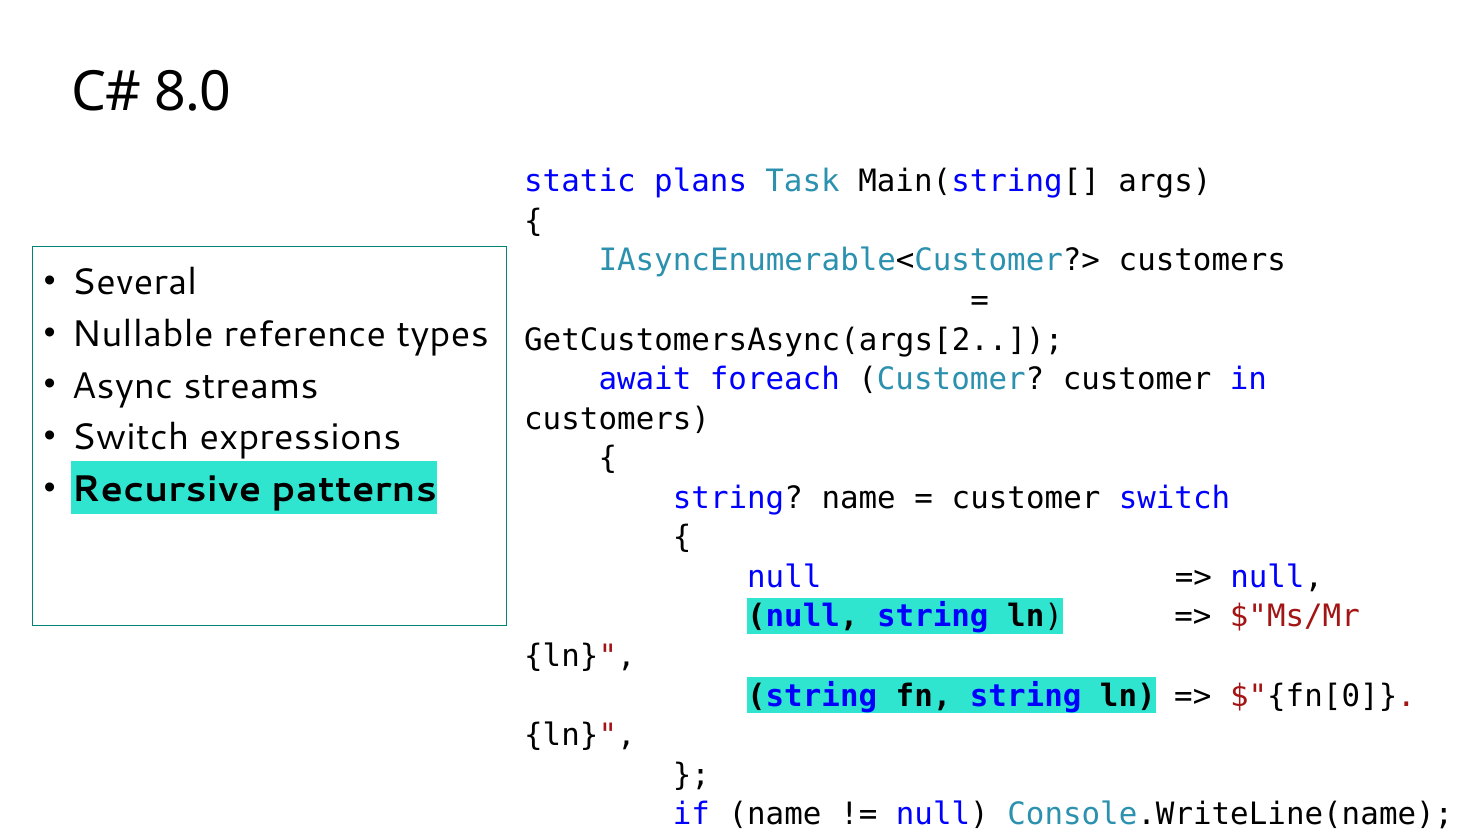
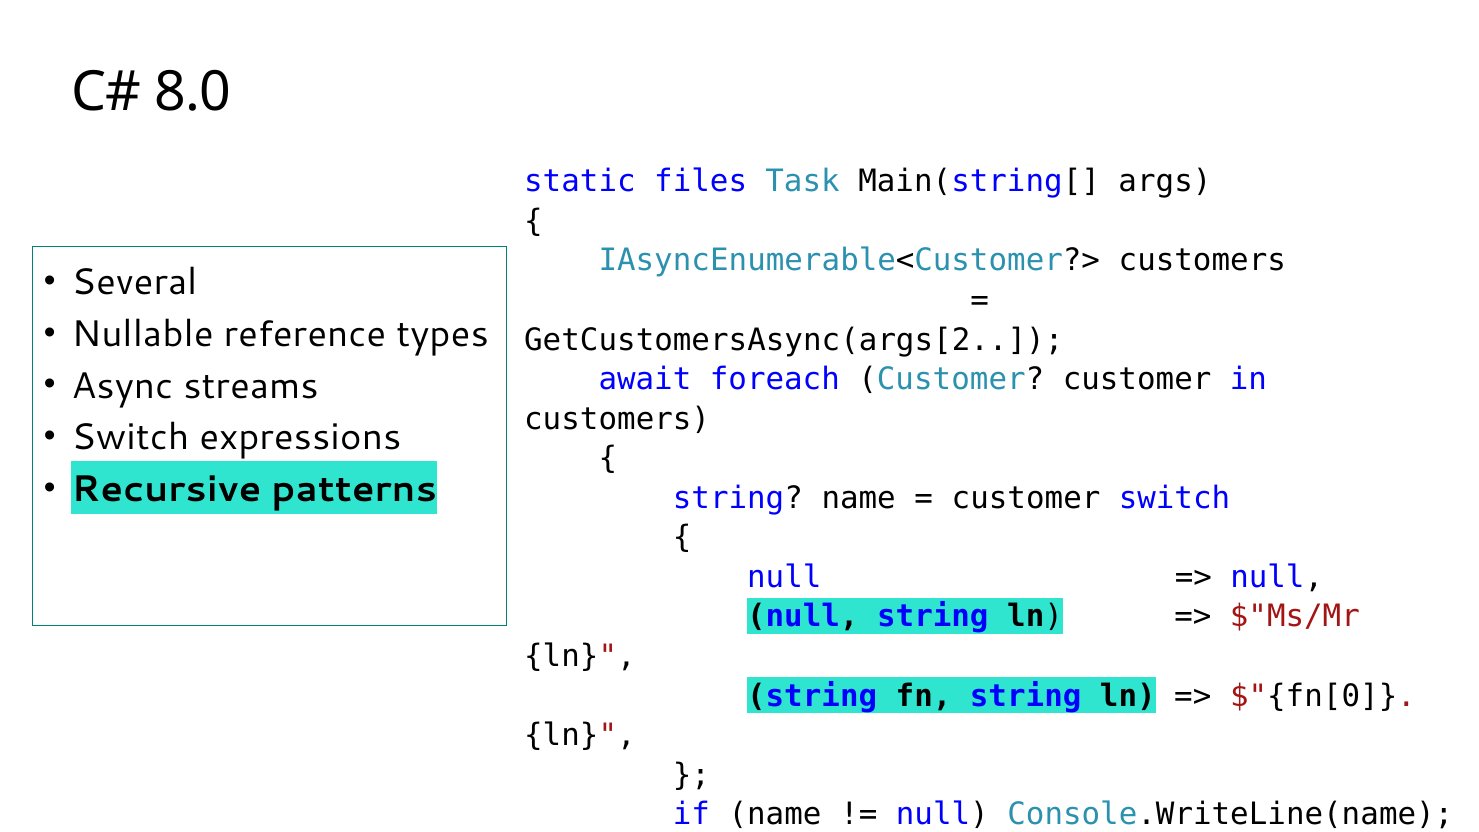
plans: plans -> files (701, 182)
